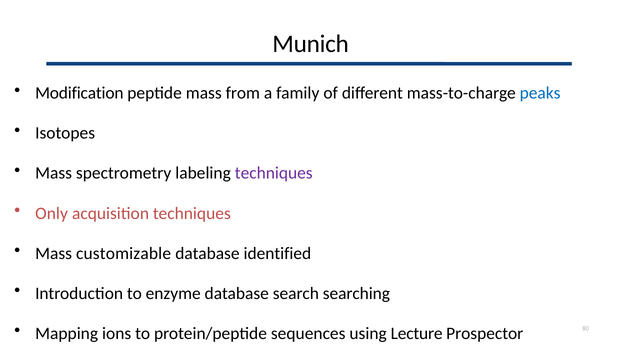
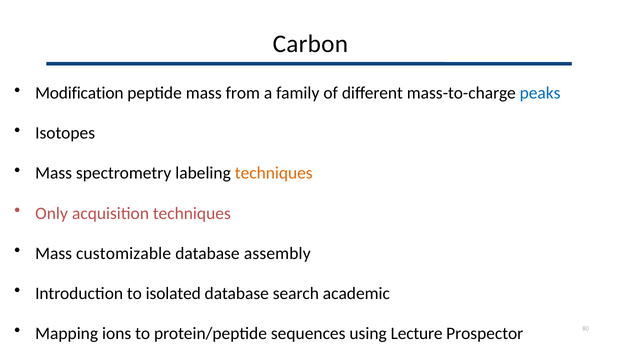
Munich: Munich -> Carbon (310, 44)
techniques colour: purple -> orange (274, 173)
identified: identified -> assembly (277, 253)
enzyme: enzyme -> isolated (173, 293)
searching: searching -> academic (356, 293)
